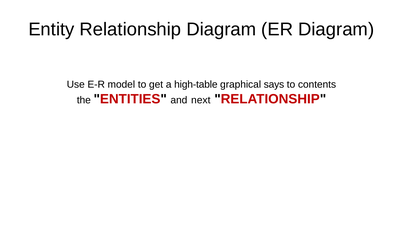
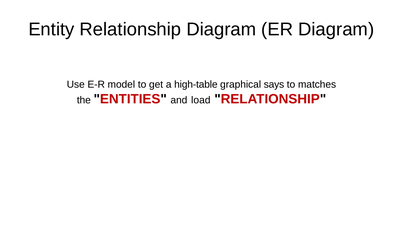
contents: contents -> matches (317, 85)
next: next -> load (201, 100)
